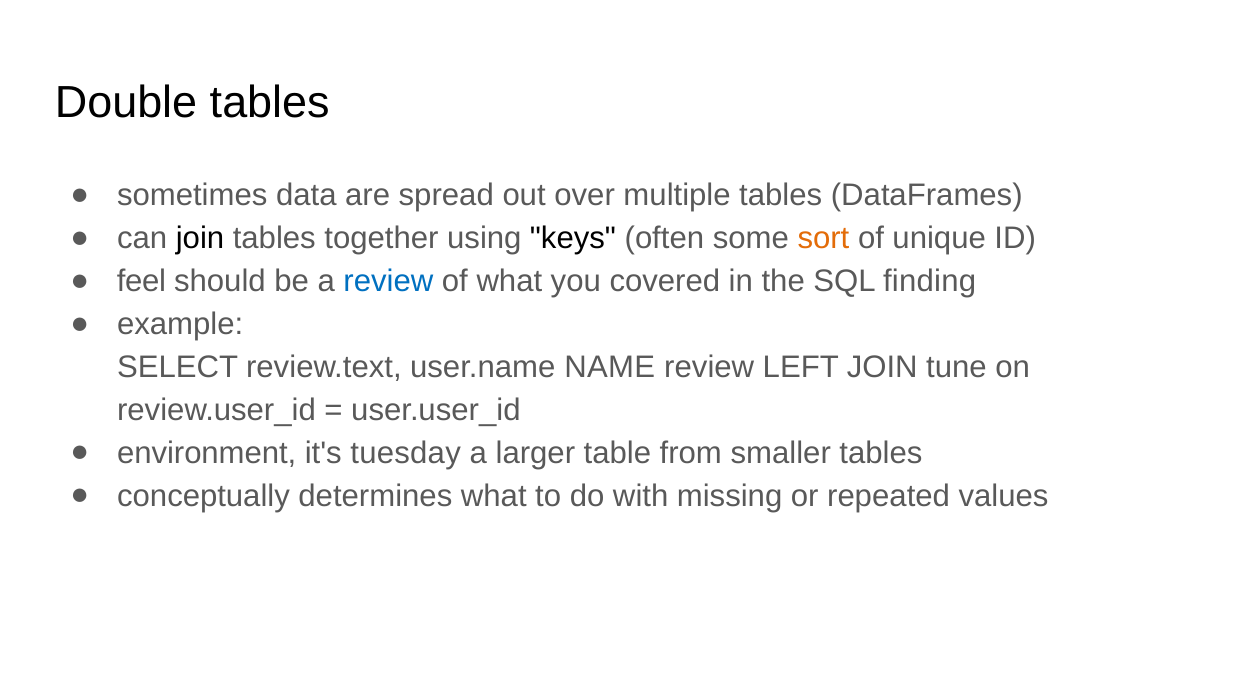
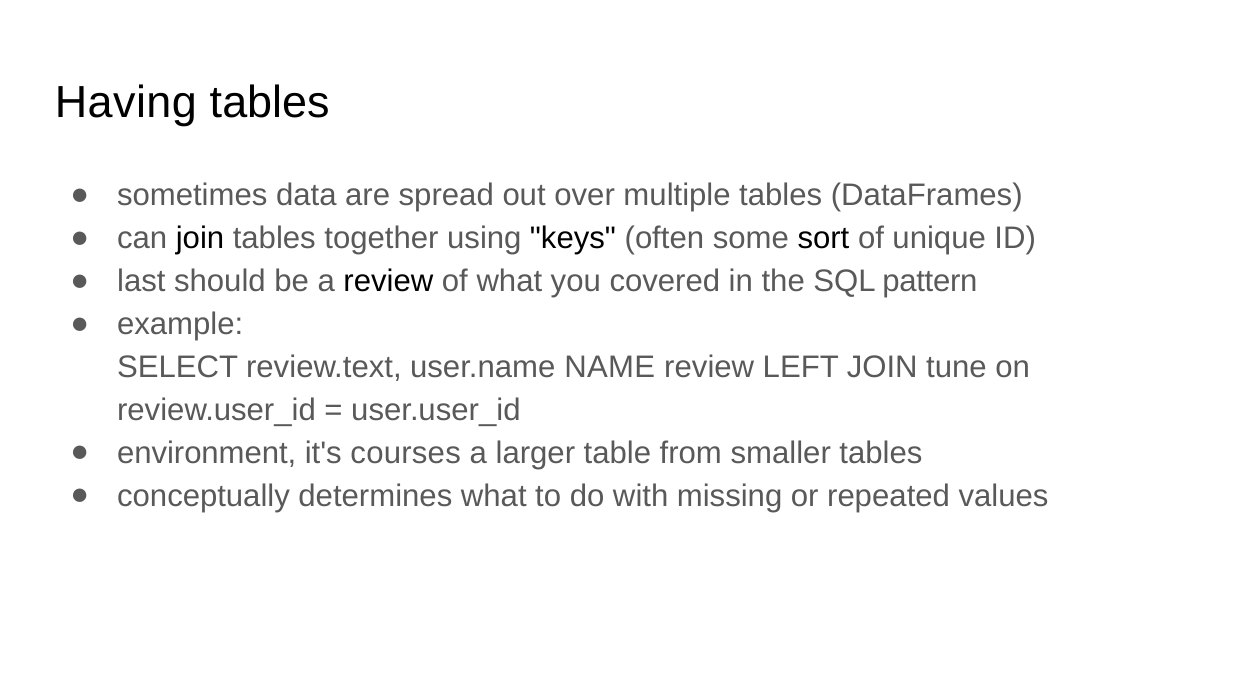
Double: Double -> Having (126, 103)
sort colour: orange -> black (823, 239)
feel: feel -> last (141, 282)
review colour: blue -> black (388, 282)
finding: finding -> pattern (930, 282)
tuesday: tuesday -> courses (406, 453)
